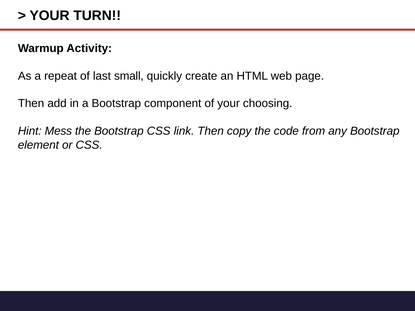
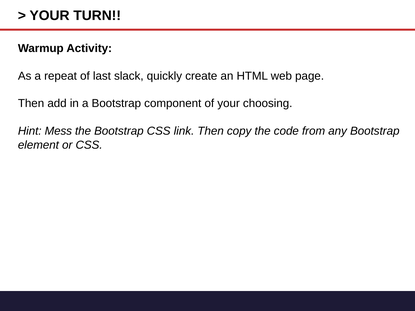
small: small -> slack (129, 76)
